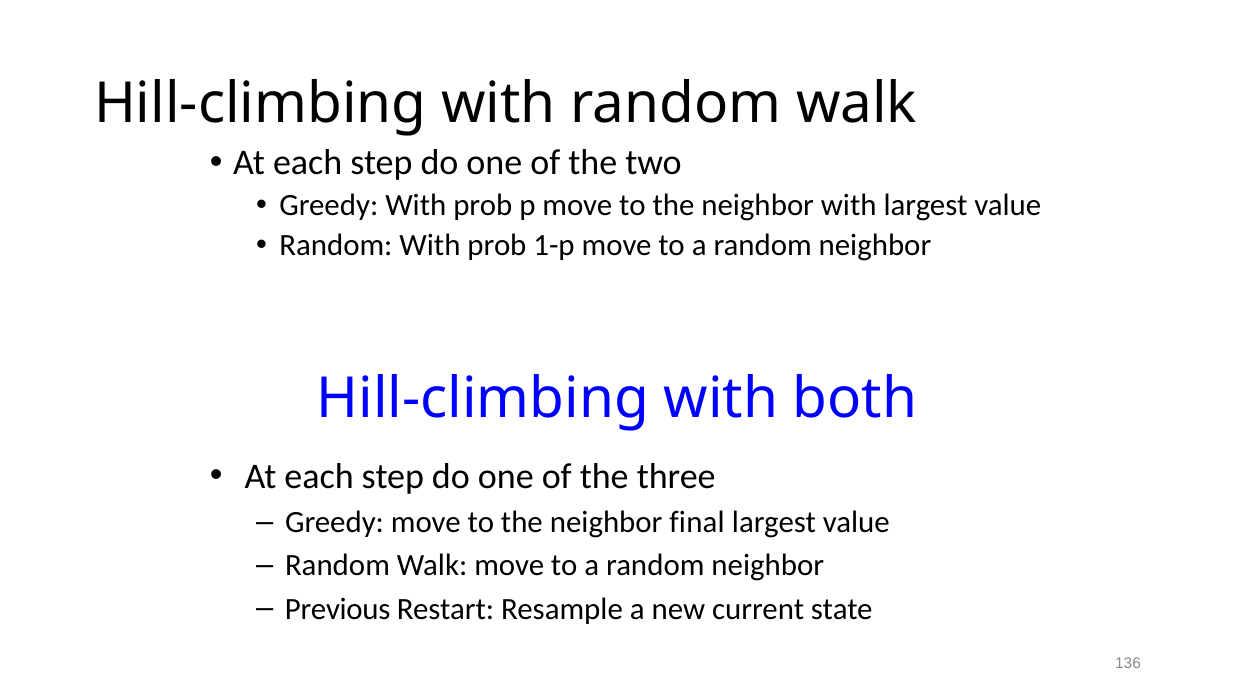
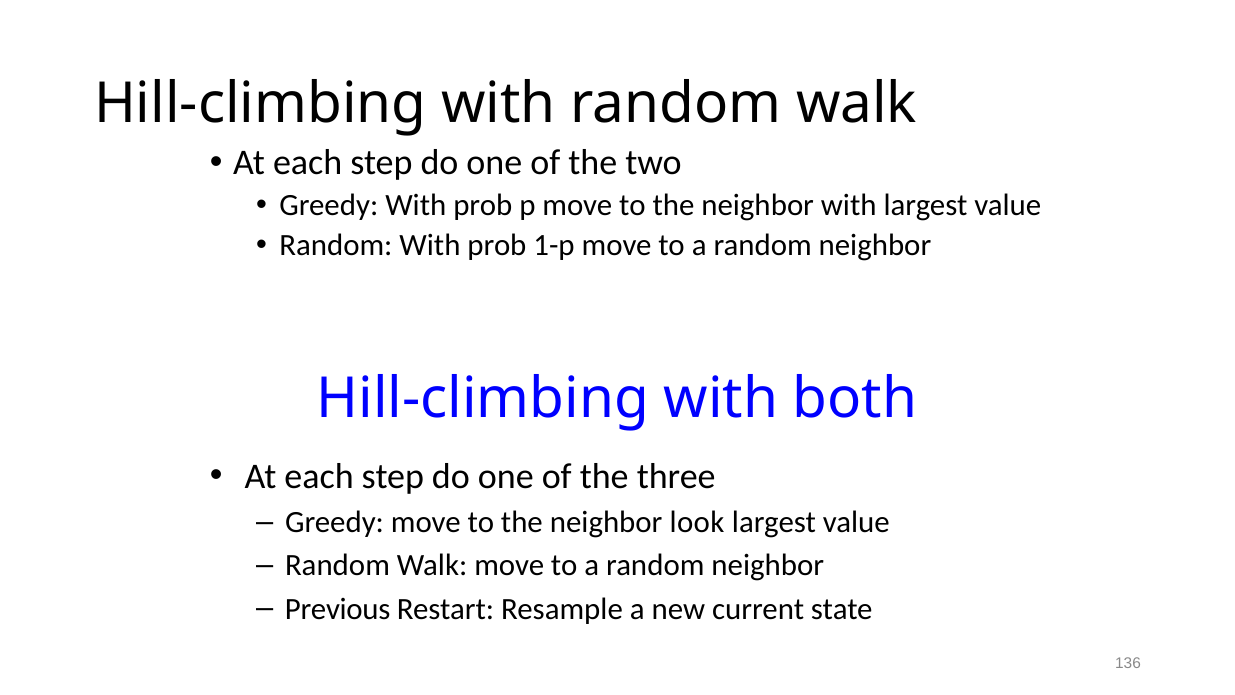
final: final -> look (697, 522)
